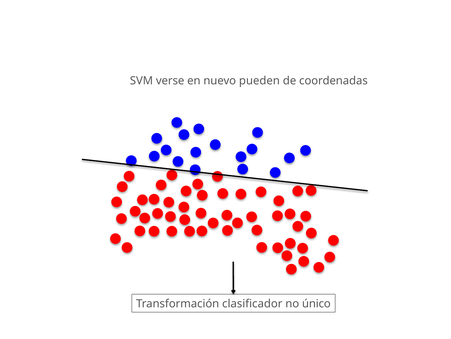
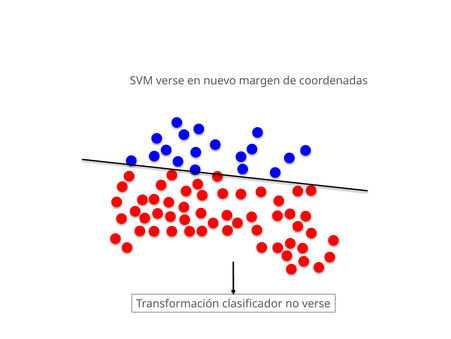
pueden: pueden -> margen (260, 81)
no único: único -> verse (316, 303)
